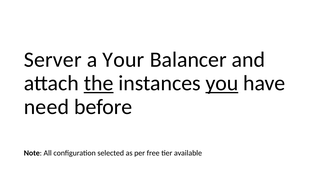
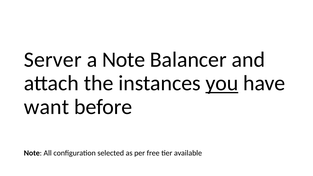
a Your: Your -> Note (124, 60)
the underline: present -> none (99, 83)
need: need -> want (46, 107)
